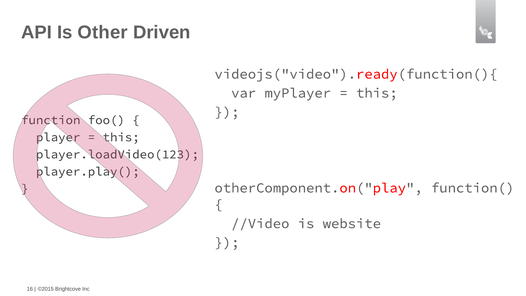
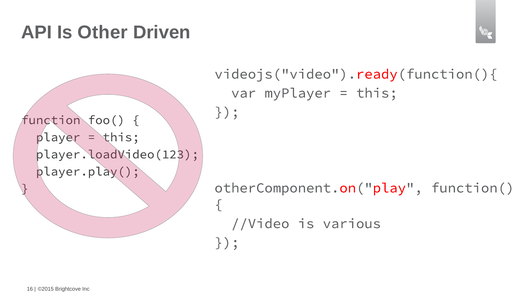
website: website -> various (352, 223)
